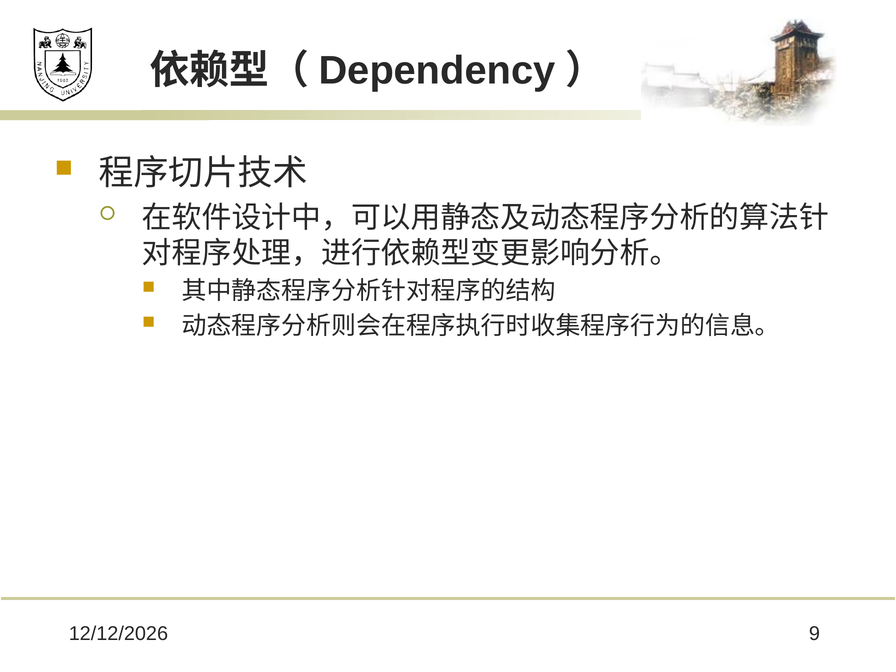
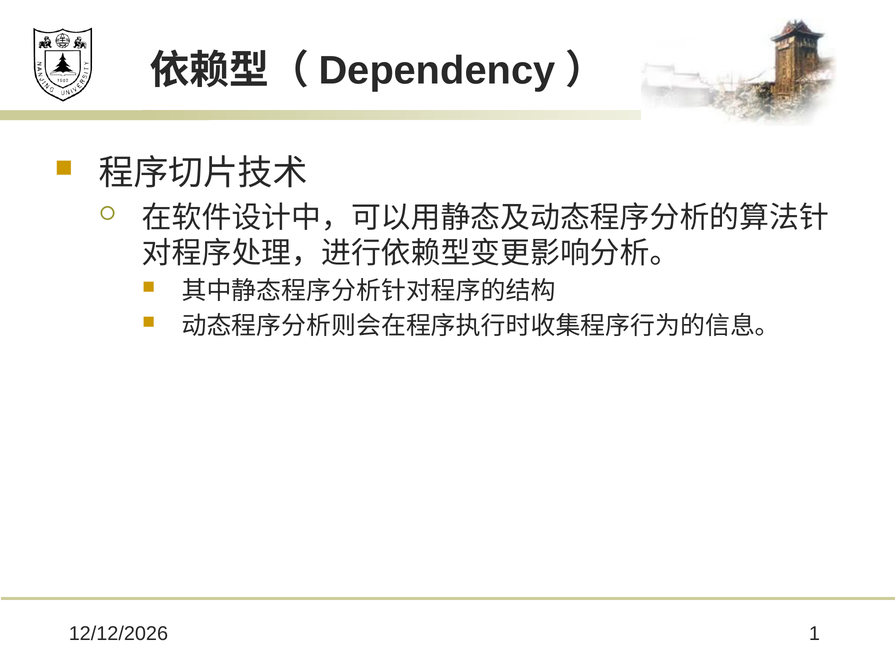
9: 9 -> 1 (814, 634)
